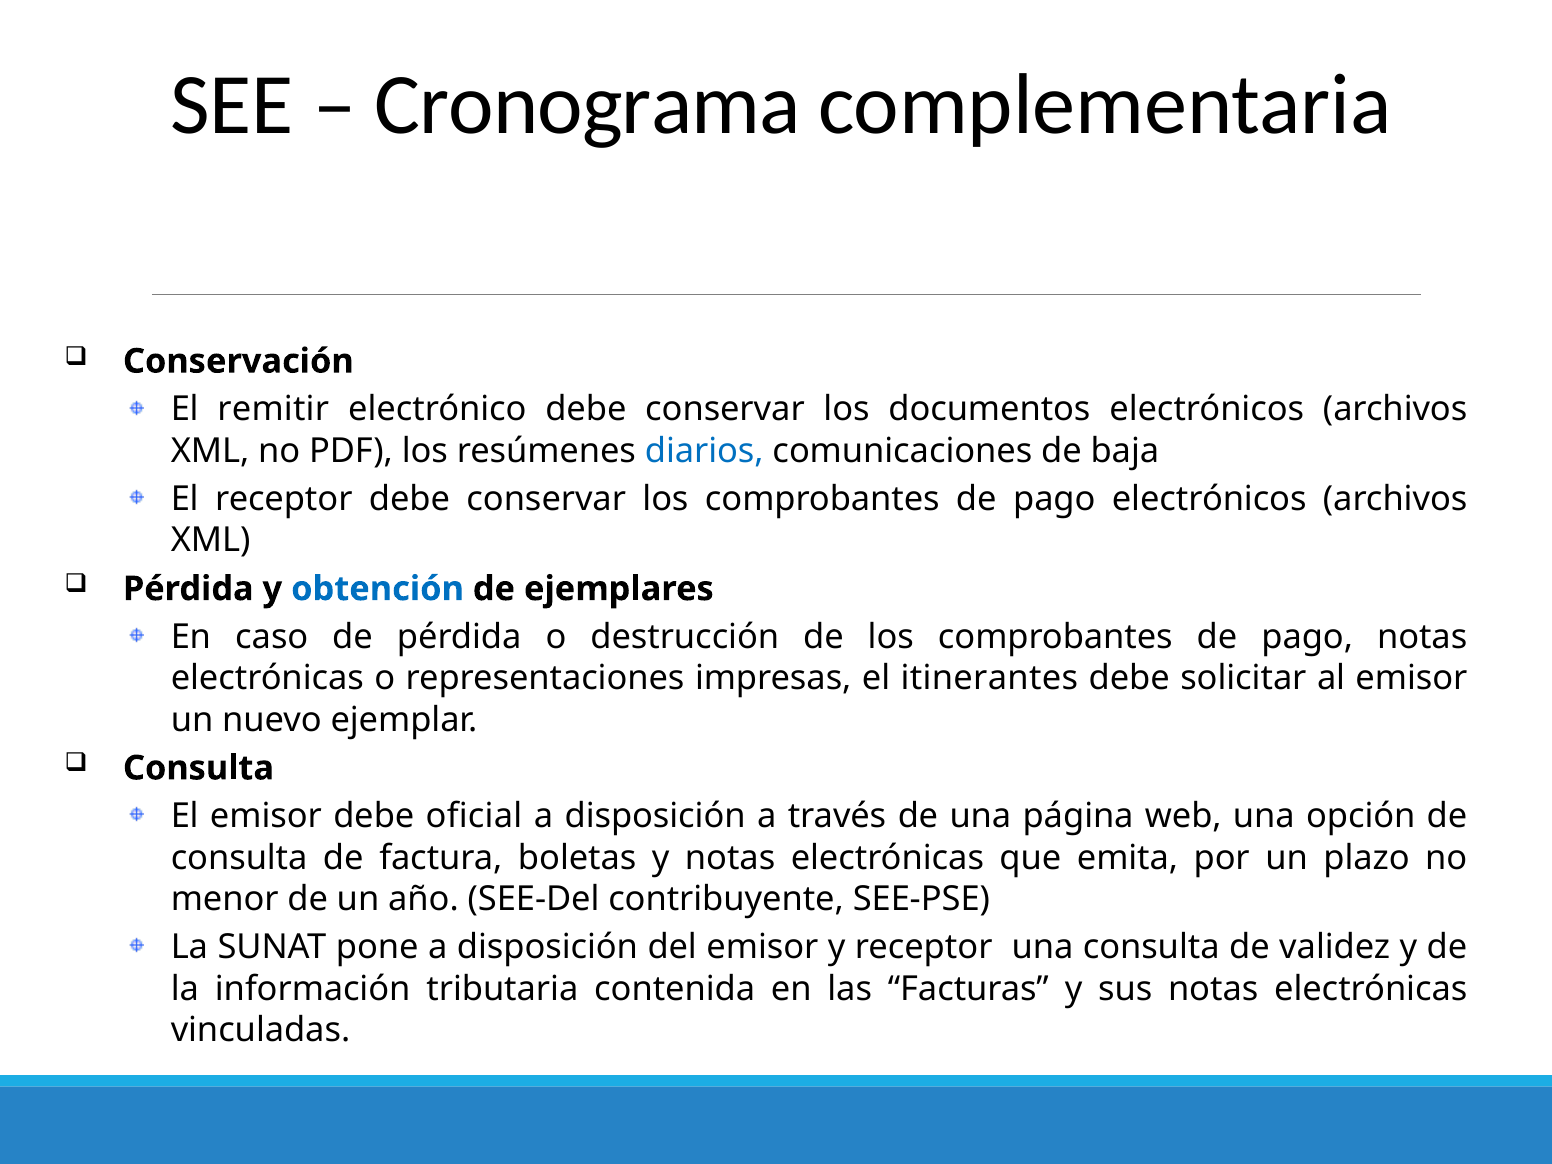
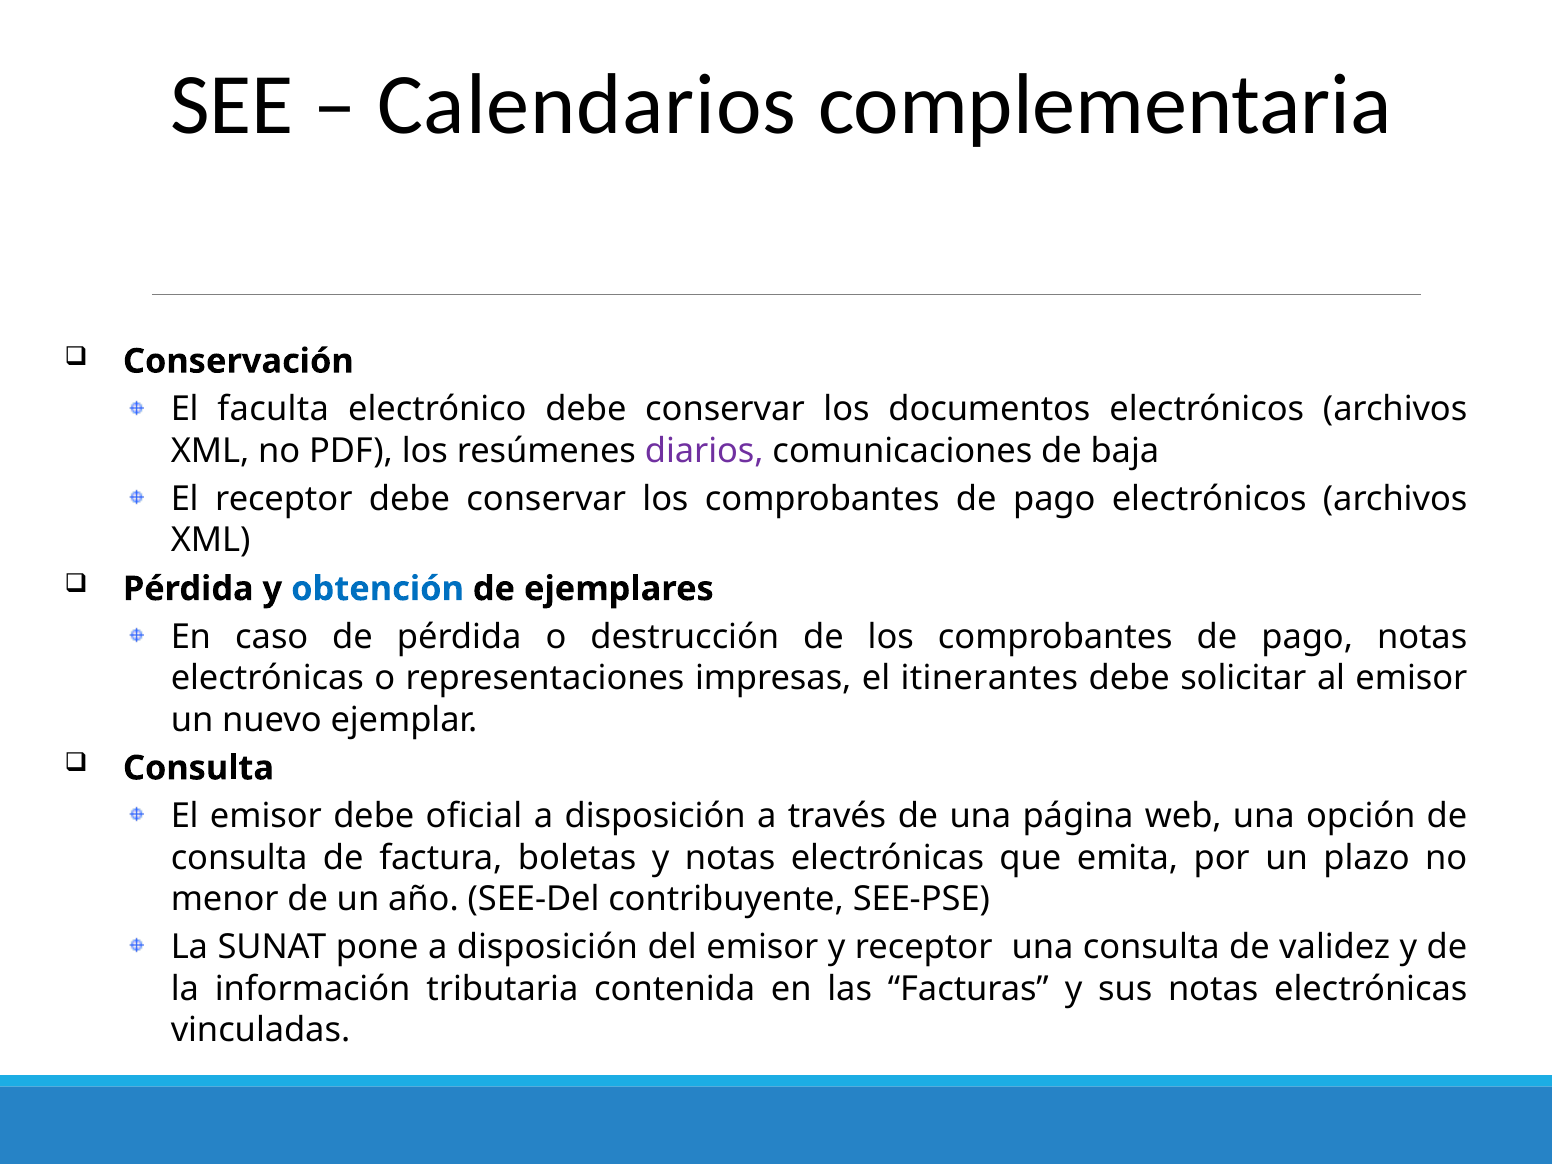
Cronograma: Cronograma -> Calendarios (587, 105)
remitir: remitir -> faculta (273, 410)
diarios colour: blue -> purple (704, 451)
